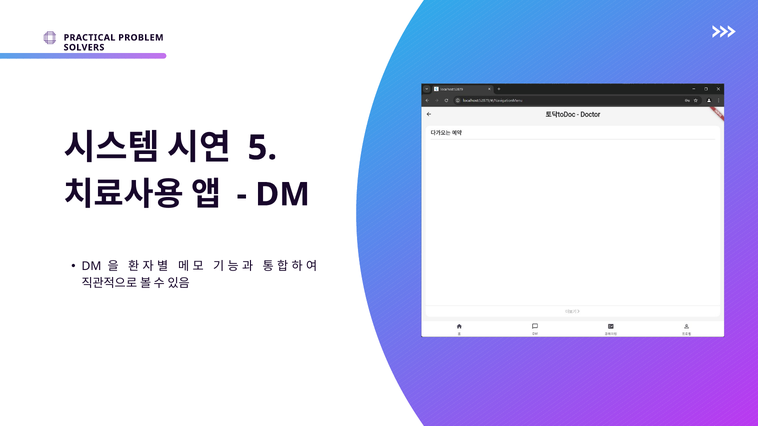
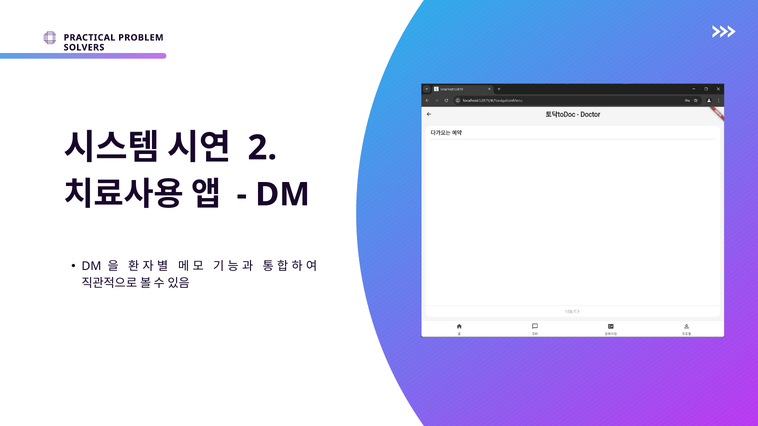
5: 5 -> 2 (262, 148)
